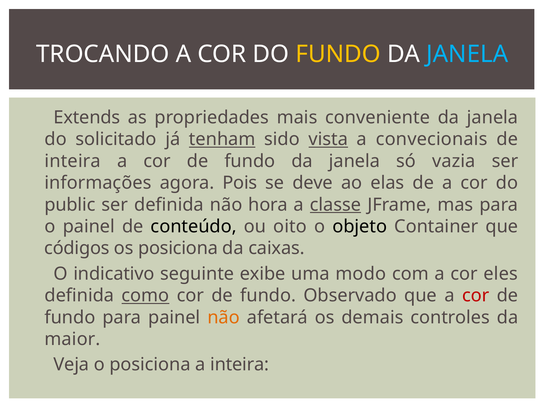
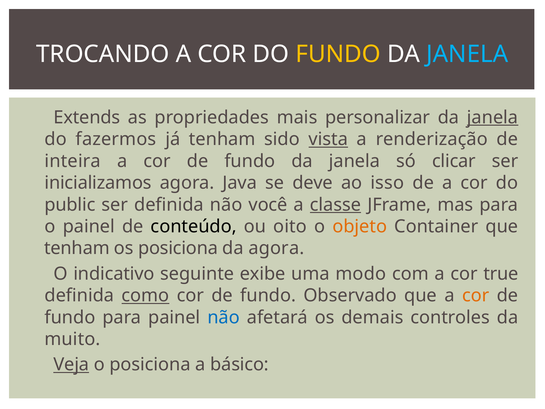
conveniente: conveniente -> personalizar (378, 117)
janela underline: none -> present (493, 117)
solicitado: solicitado -> fazermos (116, 139)
tenham underline: present -> none (222, 139)
convecionais: convecionais -> renderização (432, 139)
vazia: vazia -> clicar (454, 161)
informações: informações -> inicializamos (98, 183)
Pois: Pois -> Java (240, 183)
elas: elas -> isso (387, 183)
hora: hora -> você (268, 205)
objeto colour: black -> orange (360, 226)
códigos: códigos -> tenham (77, 248)
da caixas: caixas -> agora (276, 248)
eles: eles -> true (501, 274)
cor colour: red -> orange (476, 295)
não colour: orange -> blue (224, 317)
maior: maior -> muito (72, 339)
Veja underline: none -> present (71, 364)
a inteira: inteira -> básico (240, 364)
